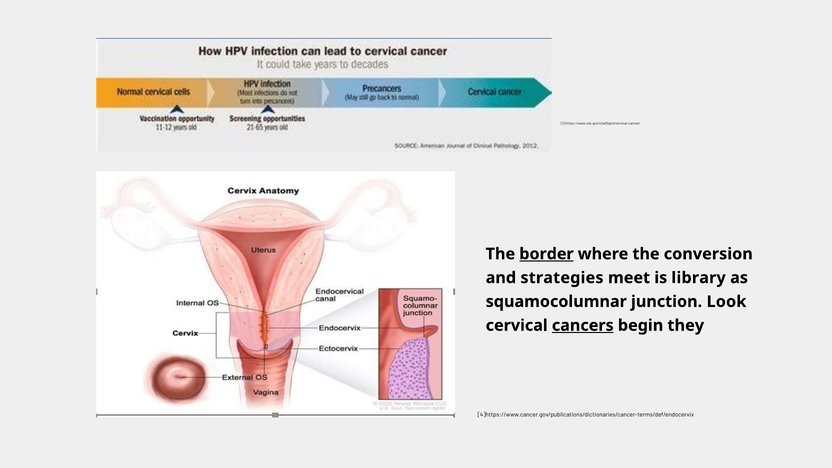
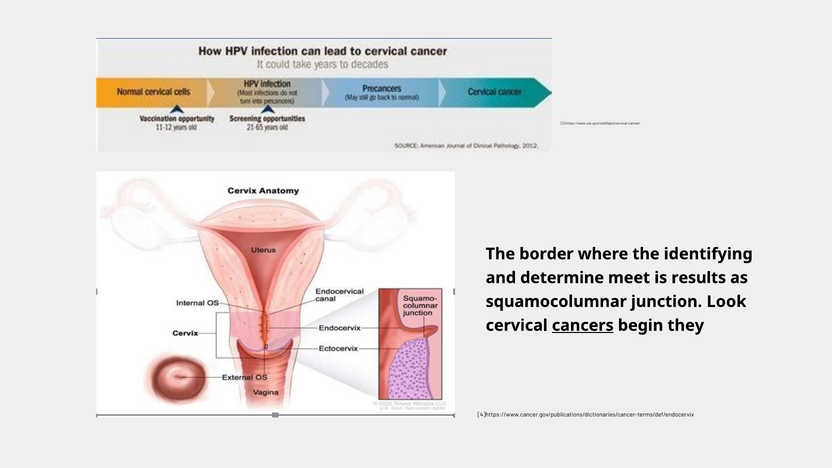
border underline: present -> none (546, 254)
conversion: conversion -> identifying (708, 254)
strategies: strategies -> determine (562, 278)
library: library -> results (699, 278)
